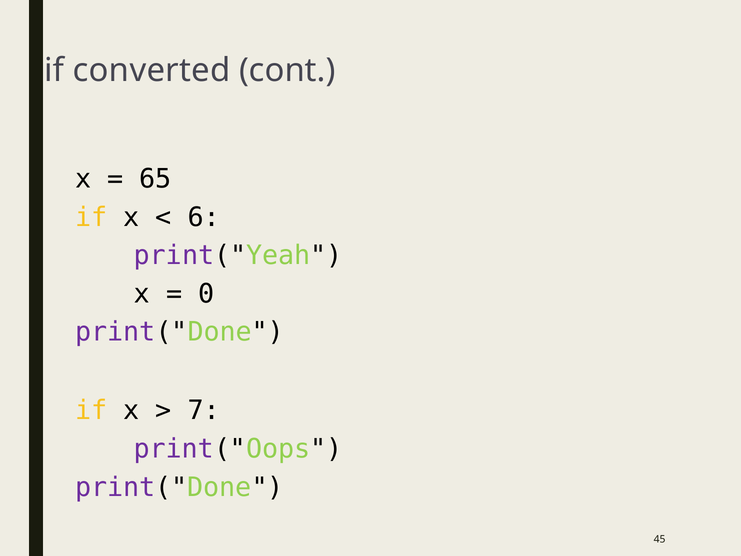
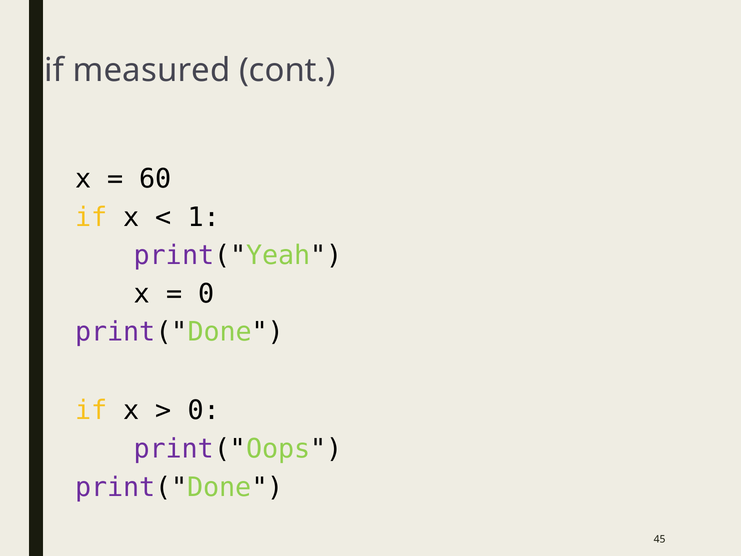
converted: converted -> measured (152, 71)
65: 65 -> 60 (156, 179)
6: 6 -> 1 (204, 217)
7: 7 -> 0 (204, 410)
